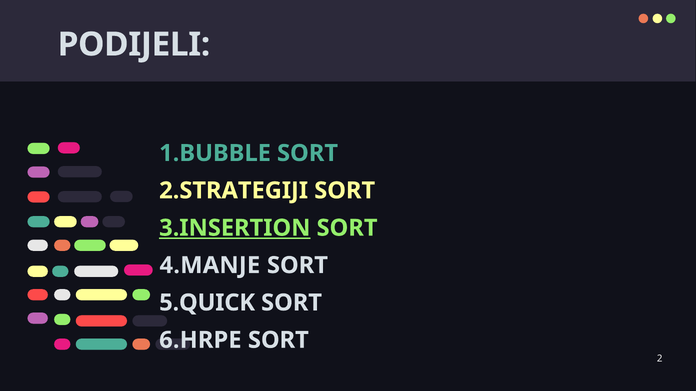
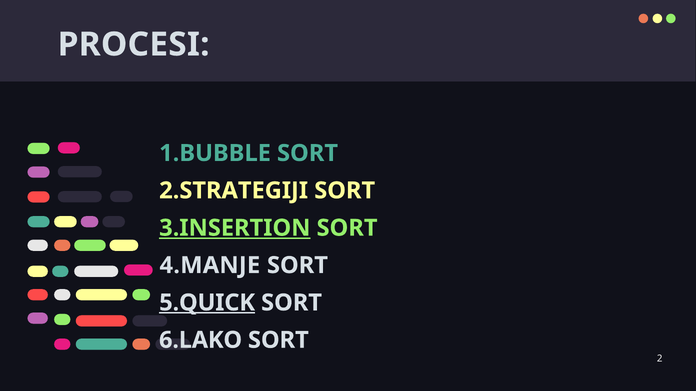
PODIJELI: PODIJELI -> PROCESI (134, 45)
5.QUICK underline: none -> present (207, 303)
6.HRPE: 6.HRPE -> 6.LAKO (201, 340)
